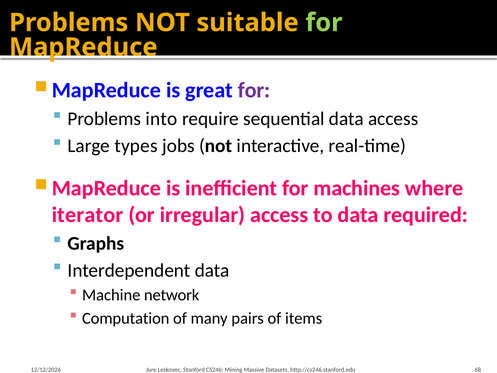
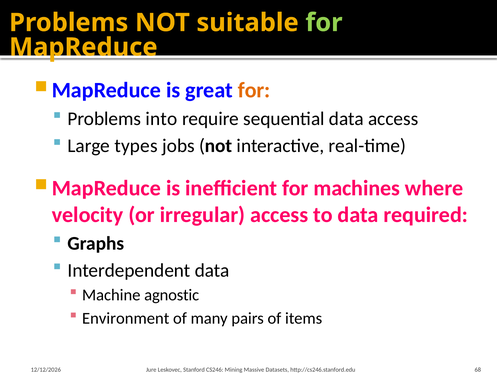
for colour: purple -> orange (254, 90)
iterator: iterator -> velocity (88, 215)
network: network -> agnostic (172, 295)
Computation: Computation -> Environment (126, 318)
